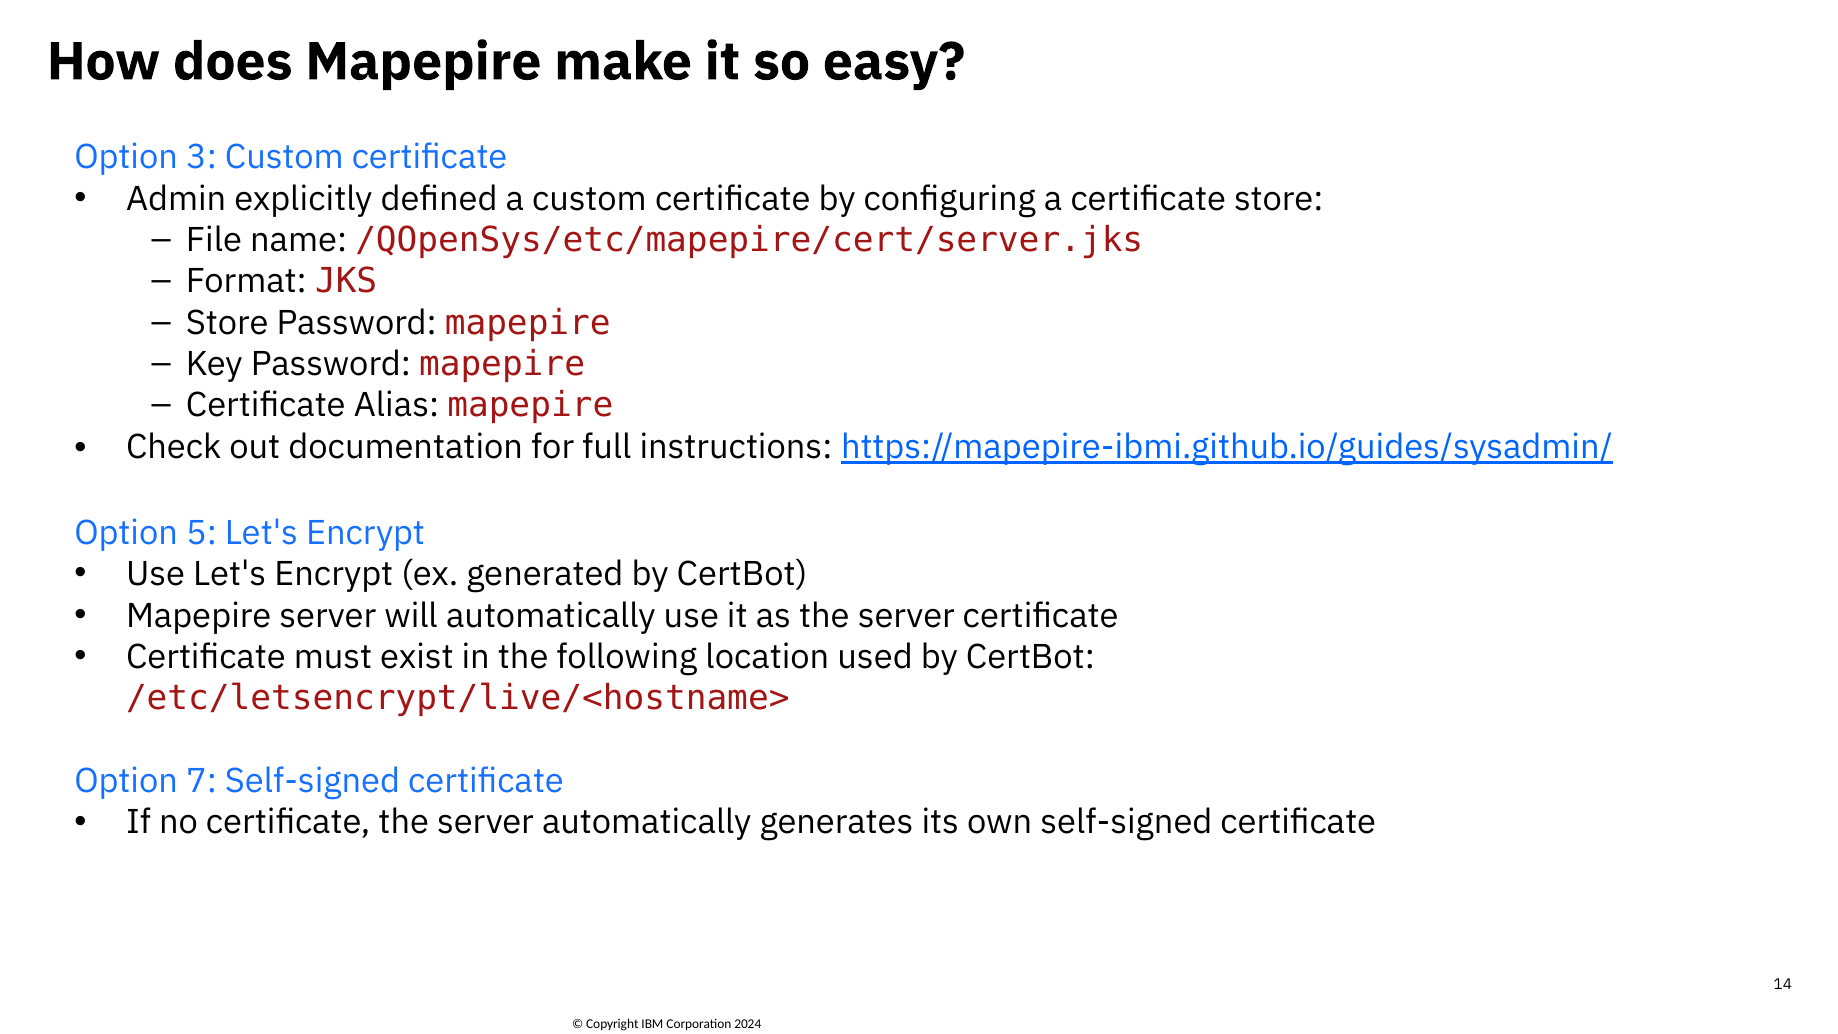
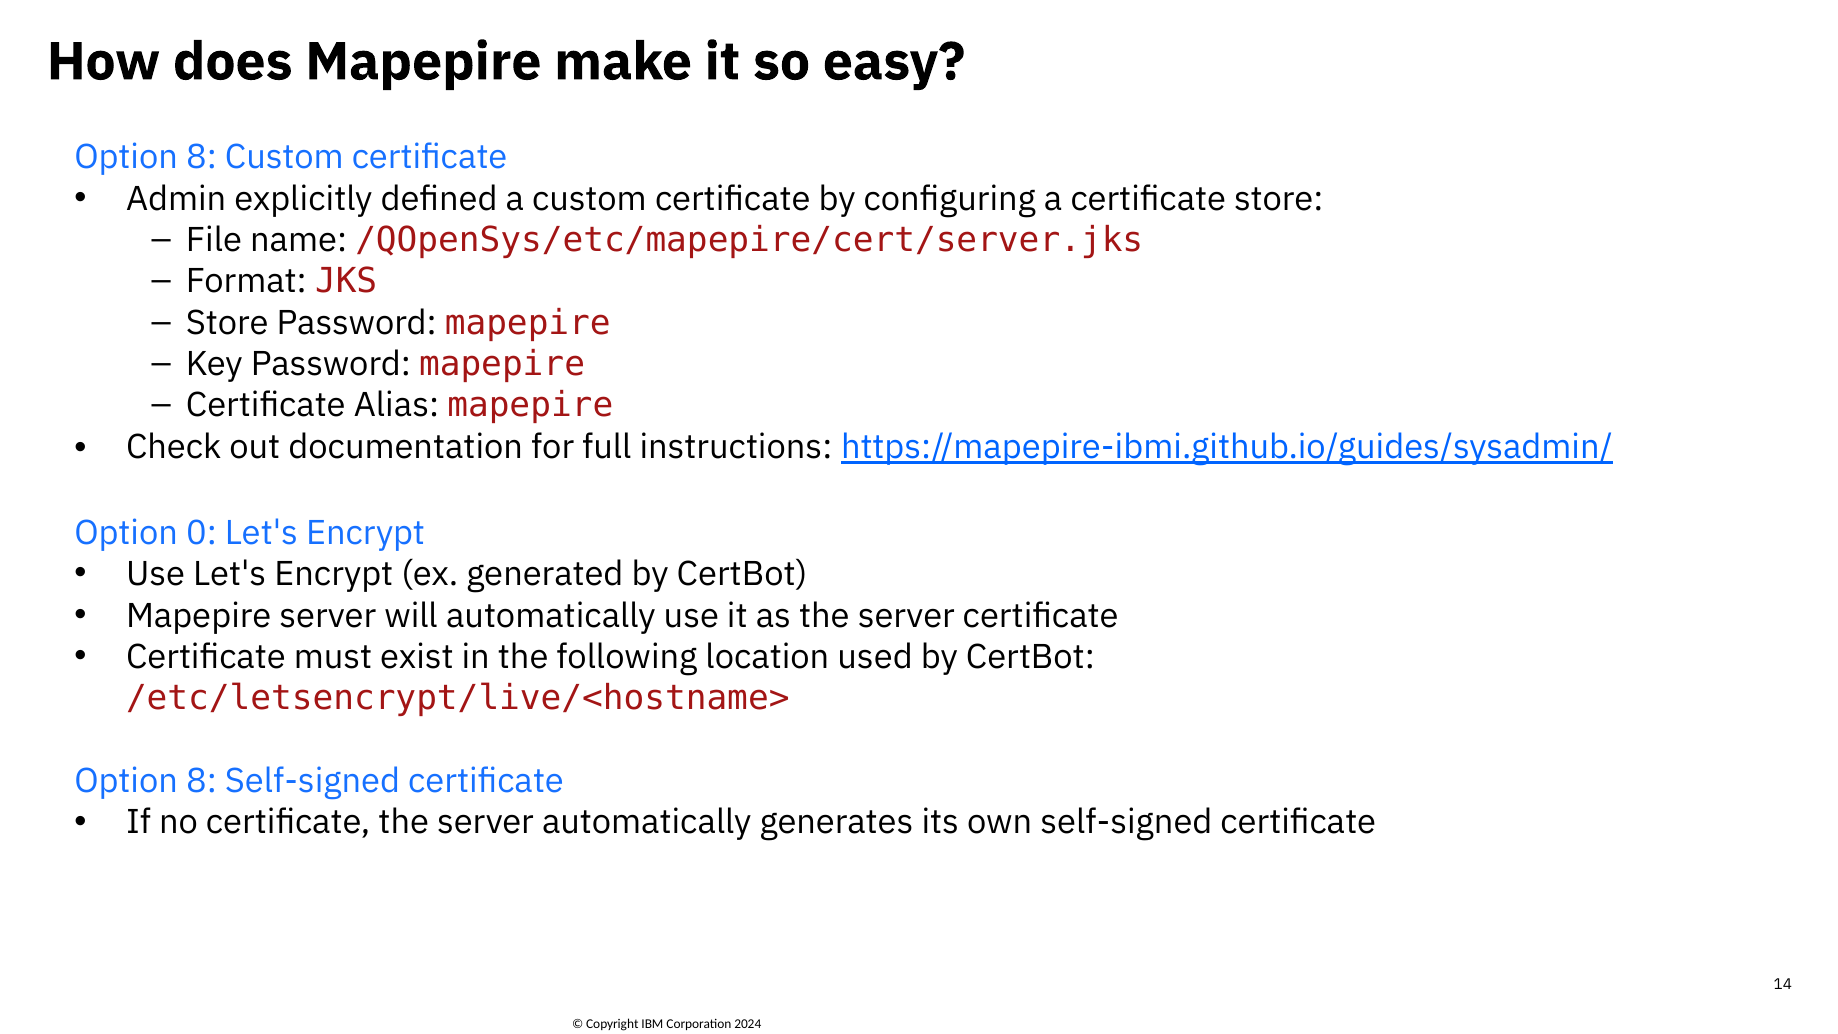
3: 3 -> 8 (202, 157)
5: 5 -> 0 (202, 533)
7: 7 -> 8 (202, 781)
